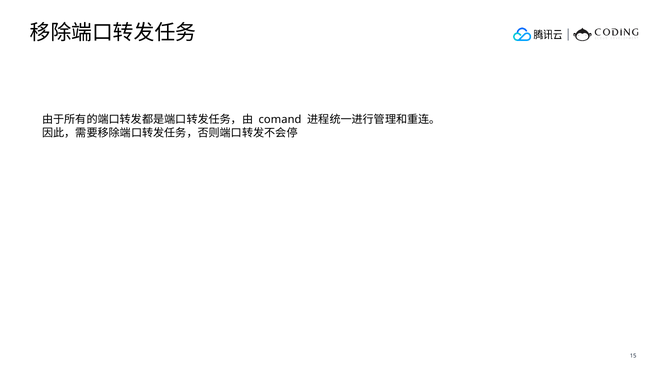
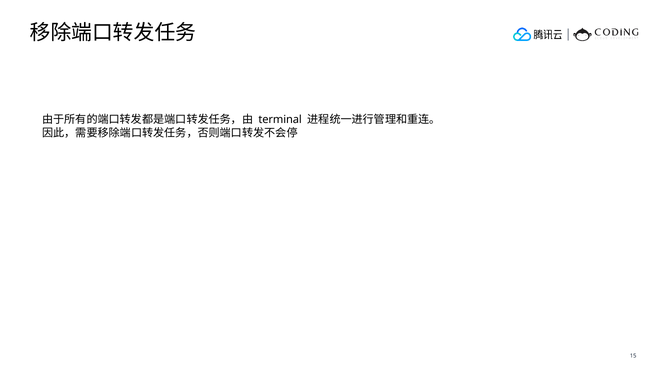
comand: comand -> terminal (280, 120)
